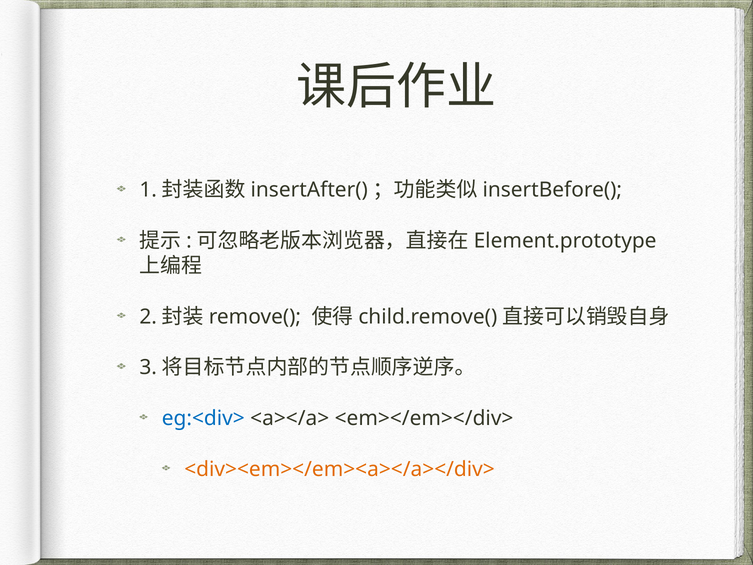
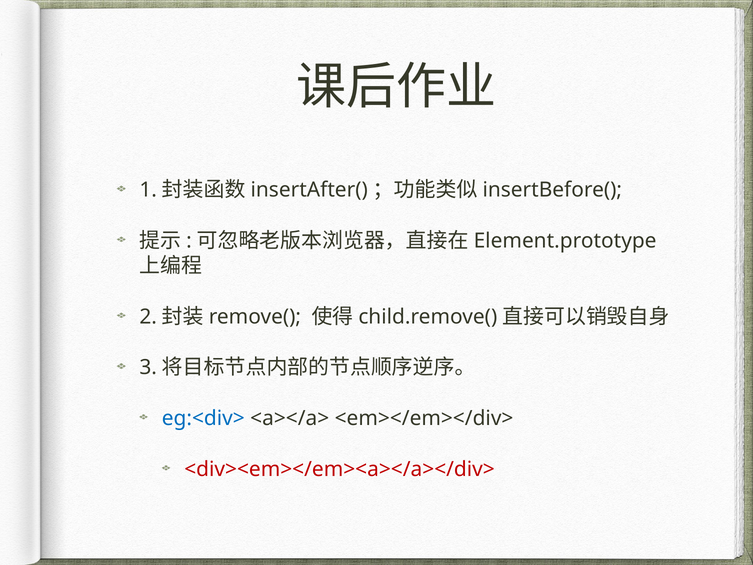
<div><em></em><a></a></div> colour: orange -> red (340, 469)
